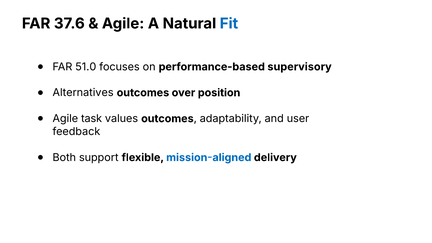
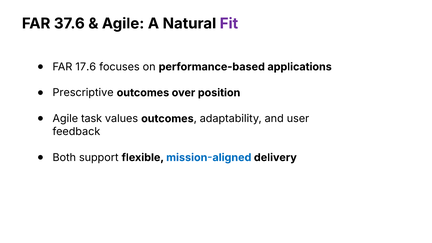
Fit colour: blue -> purple (229, 24)
51.0: 51.0 -> 17.6 (86, 67)
supervisory: supervisory -> applications (300, 67)
Alternatives: Alternatives -> Prescriptive (83, 93)
